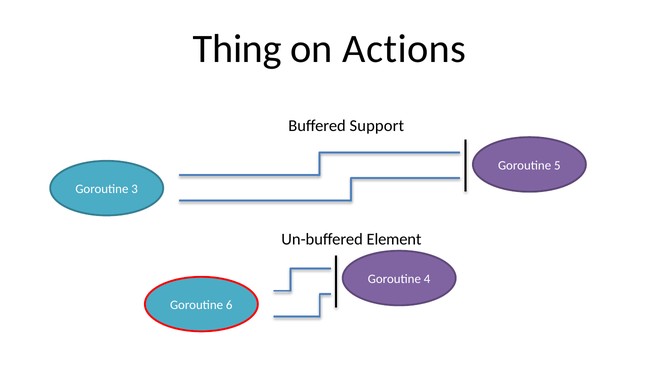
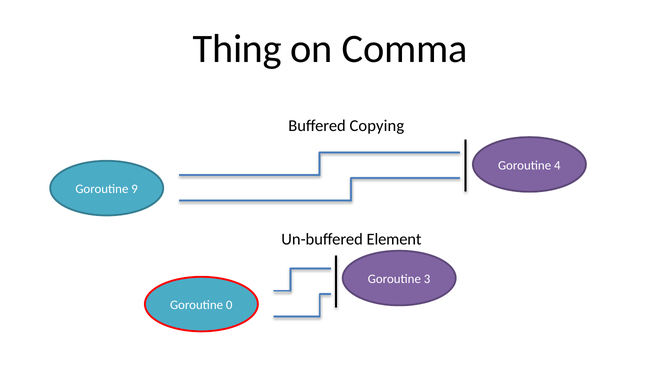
Actions: Actions -> Comma (405, 49)
Support: Support -> Copying (377, 126)
5: 5 -> 4 (557, 165)
3: 3 -> 9 (135, 189)
4: 4 -> 3 (427, 279)
6: 6 -> 0 (229, 305)
